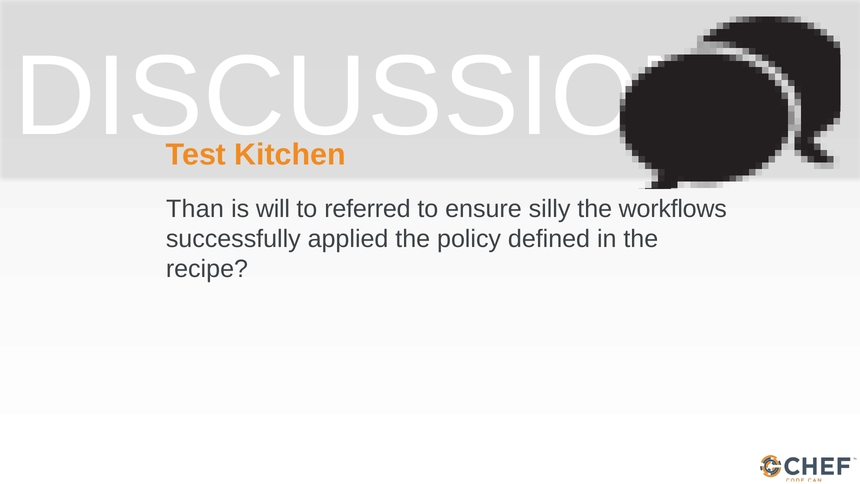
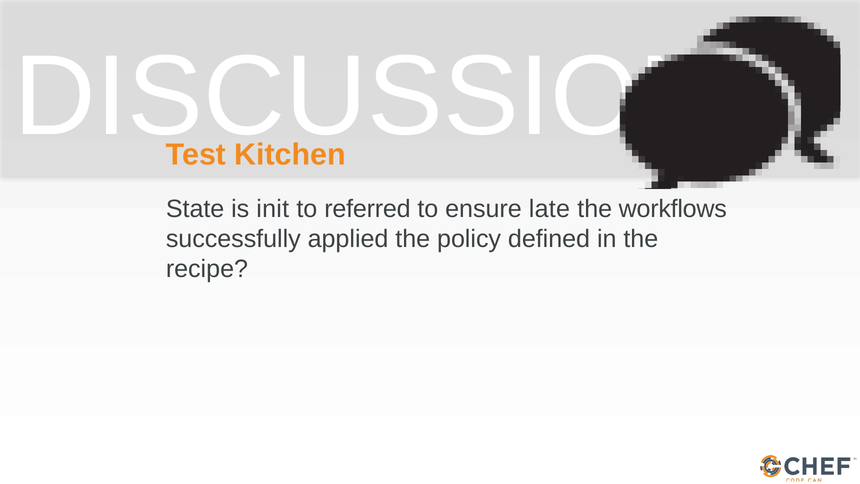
Than: Than -> State (195, 209)
will: will -> init (273, 209)
silly: silly -> late (549, 209)
